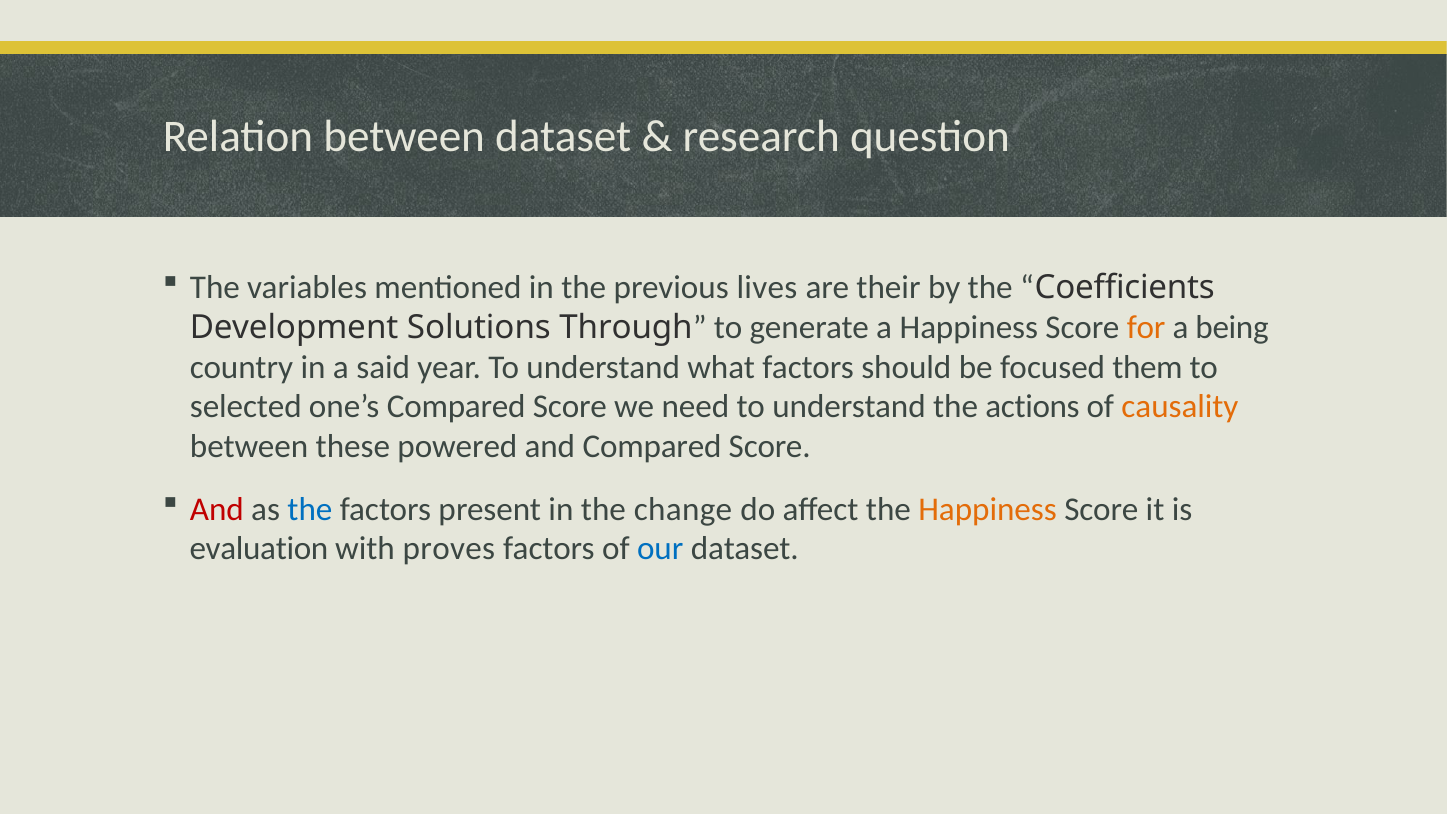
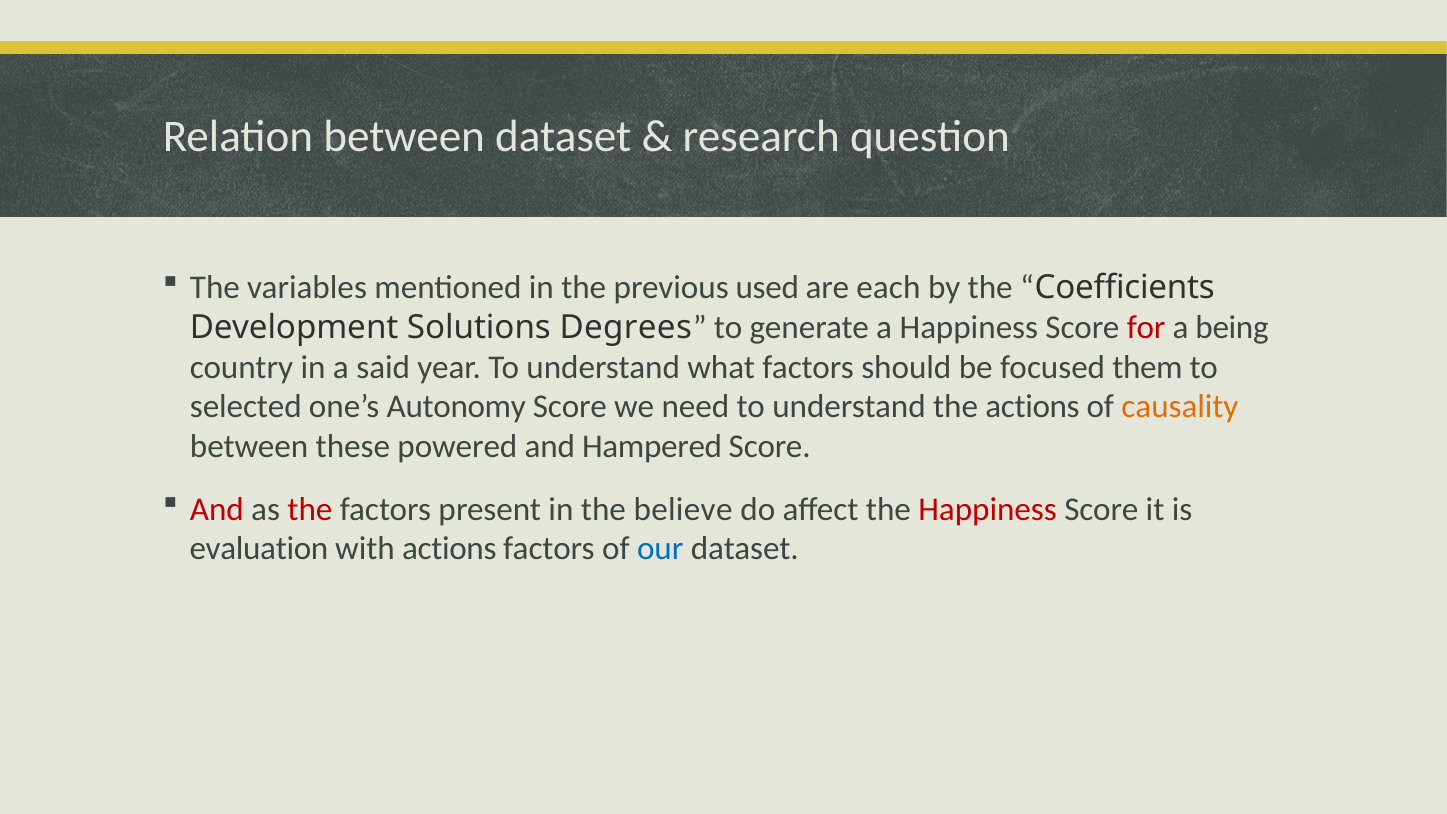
lives: lives -> used (767, 288)
their: their -> each (888, 288)
Through: Through -> Degrees (626, 327)
for colour: orange -> red (1146, 327)
one’s Compared: Compared -> Autonomy (456, 407)
and Compared: Compared -> Hampered (652, 447)
the colour: blue -> red (310, 509)
change: change -> believe (683, 509)
Happiness colour: orange -> red (988, 509)
with proves: proves -> actions (449, 549)
